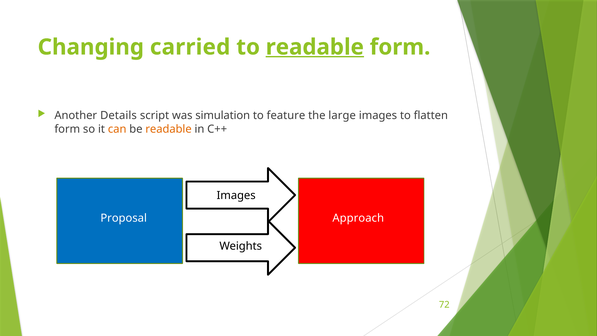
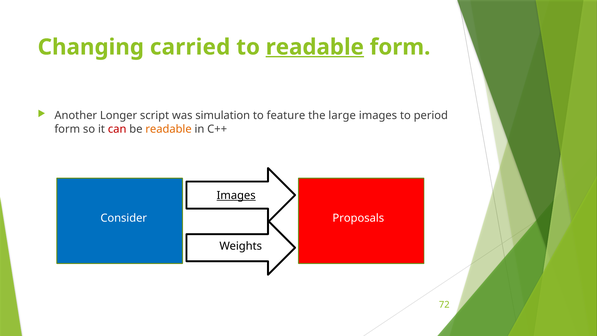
Details: Details -> Longer (119, 116)
flatten: flatten -> period (431, 116)
can colour: orange -> red (117, 129)
Images underline: none -> present (236, 195)
Proposal: Proposal -> Consider (124, 218)
Approach: Approach -> Proposals (358, 218)
